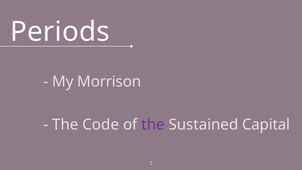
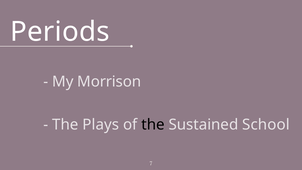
Code: Code -> Plays (101, 125)
the colour: purple -> black (153, 125)
Capital: Capital -> School (266, 125)
